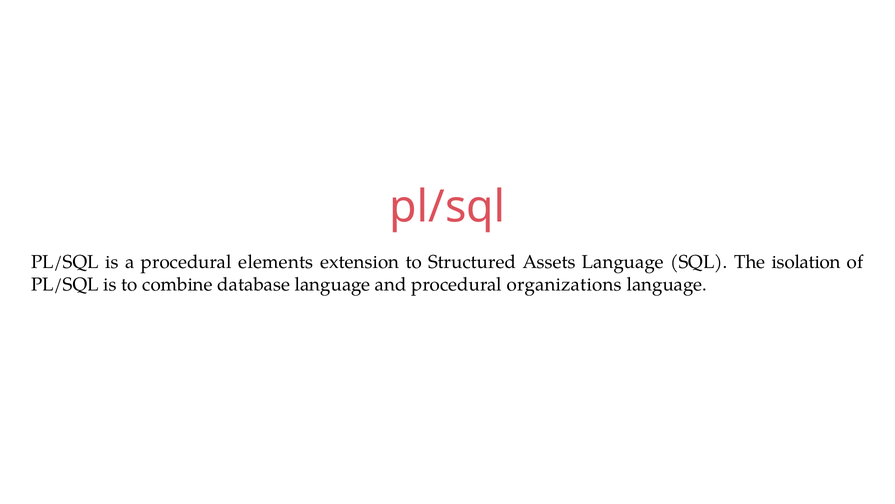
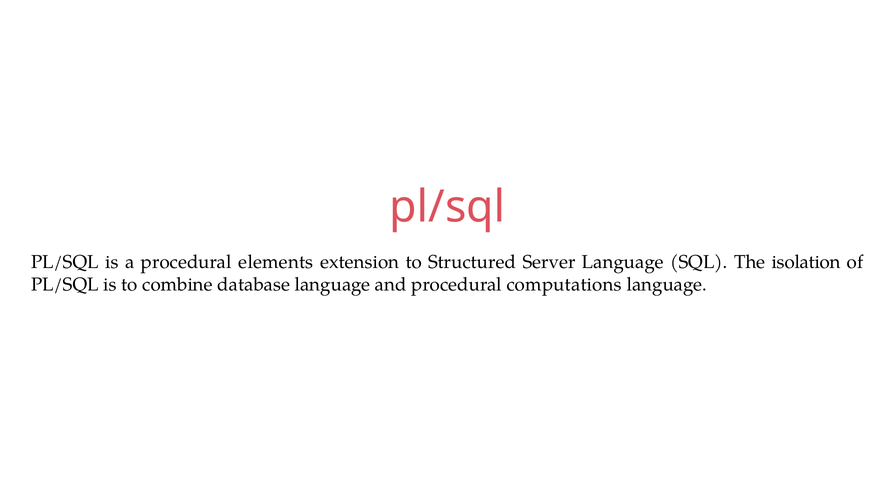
Assets: Assets -> Server (549, 262)
organizations: organizations -> computations (564, 284)
